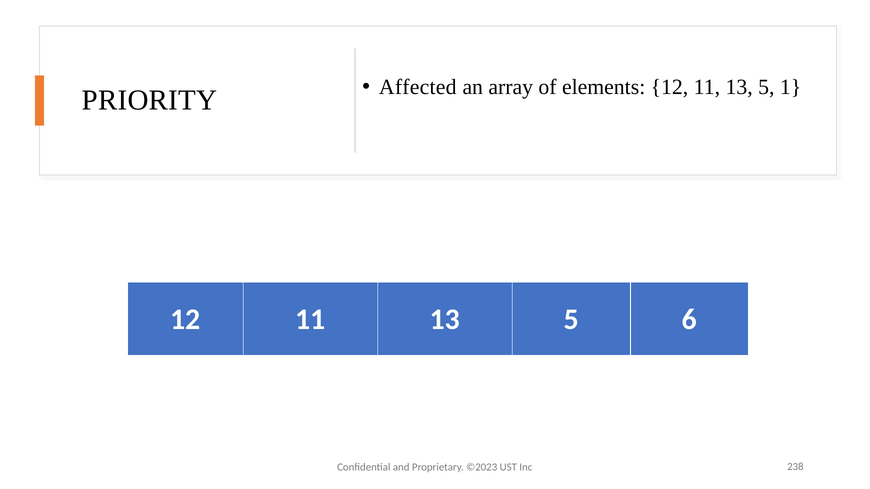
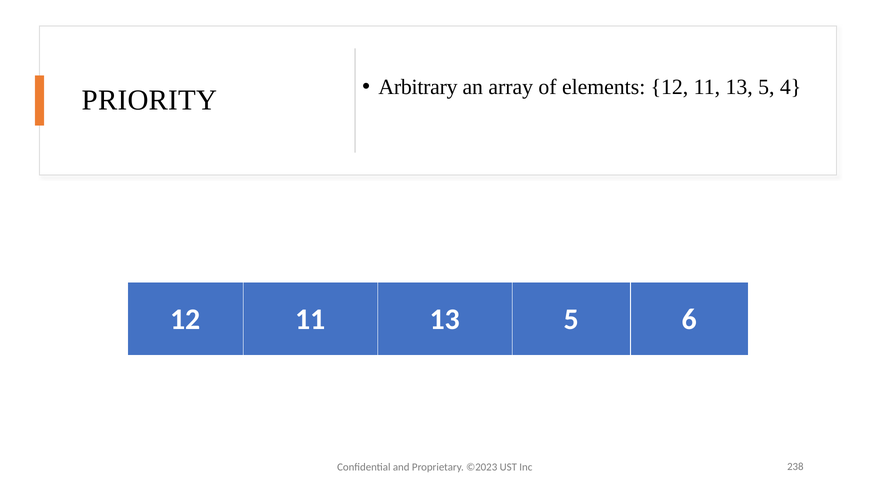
Affected: Affected -> Arbitrary (418, 87)
1: 1 -> 4 (791, 87)
